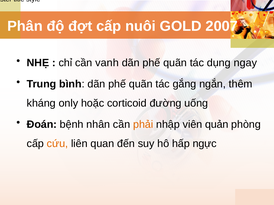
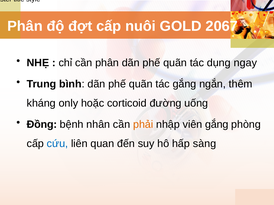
2007: 2007 -> 2067 (222, 26)
cần vanh: vanh -> phân (107, 63)
Đoán: Đoán -> Đồng (42, 125)
viên quản: quản -> gắng (217, 125)
cứu colour: orange -> blue (57, 144)
ngực: ngực -> sàng (205, 144)
